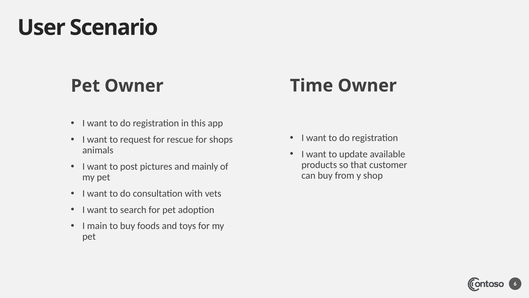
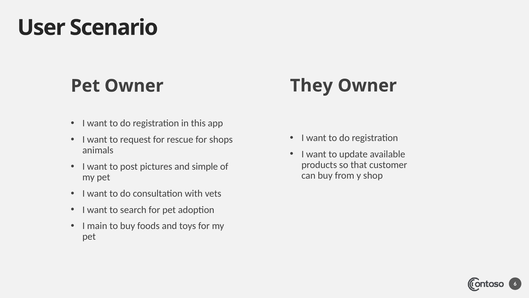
Time: Time -> They (311, 85)
mainly: mainly -> simple (205, 166)
